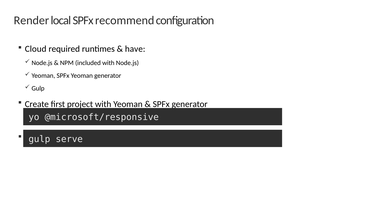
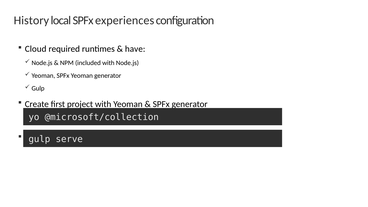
Render: Render -> History (31, 20)
recommend: recommend -> experiences (125, 20)
@microsoft/responsive: @microsoft/responsive -> @microsoft/collection (102, 117)
